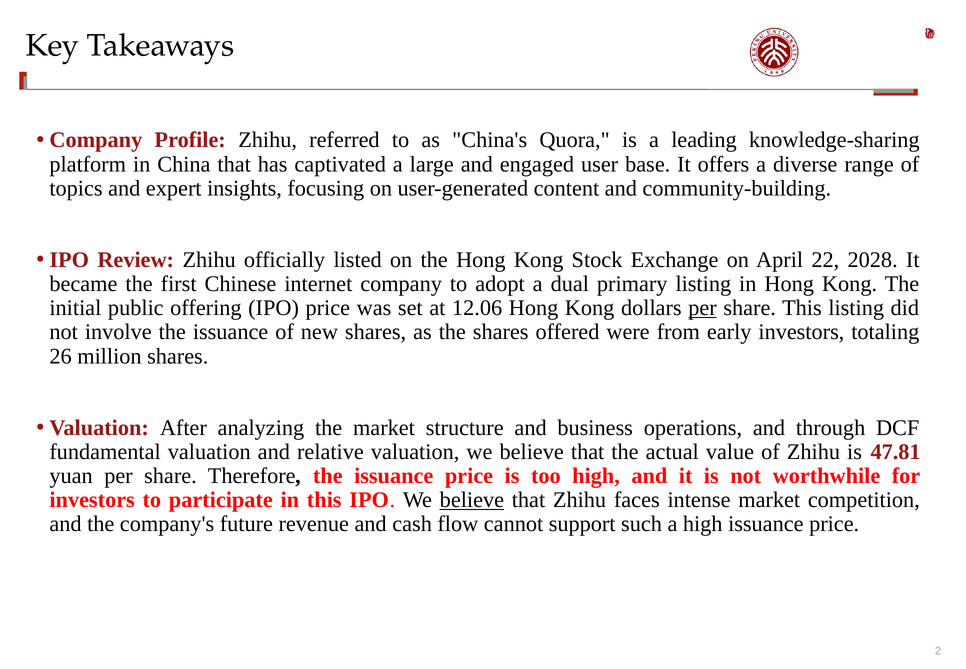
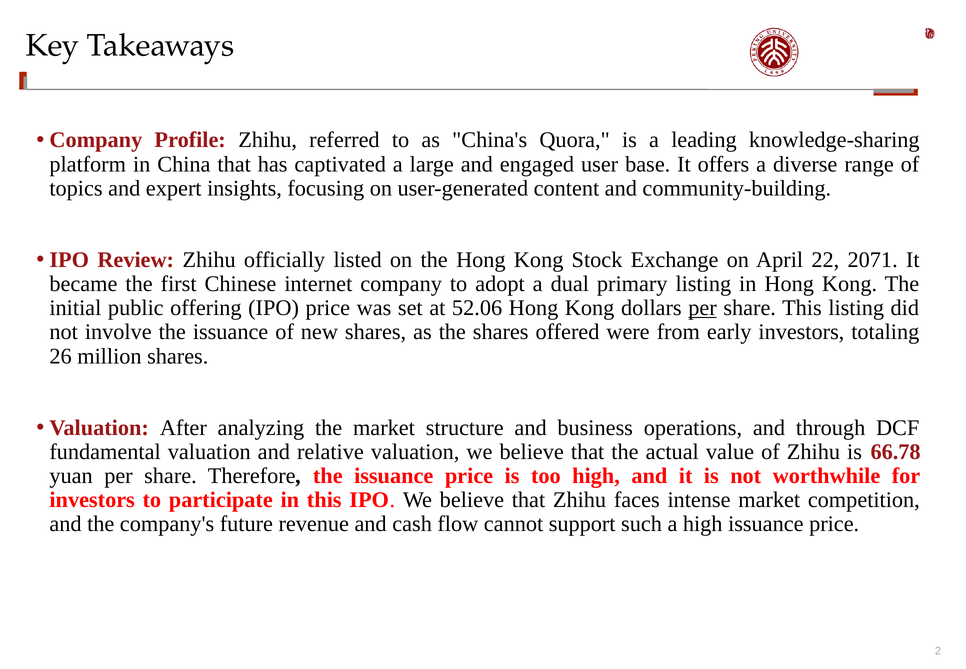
2028: 2028 -> 2071 (873, 260)
12.06: 12.06 -> 52.06 (477, 308)
47.81: 47.81 -> 66.78 (896, 452)
believe underline: present -> none (472, 500)
